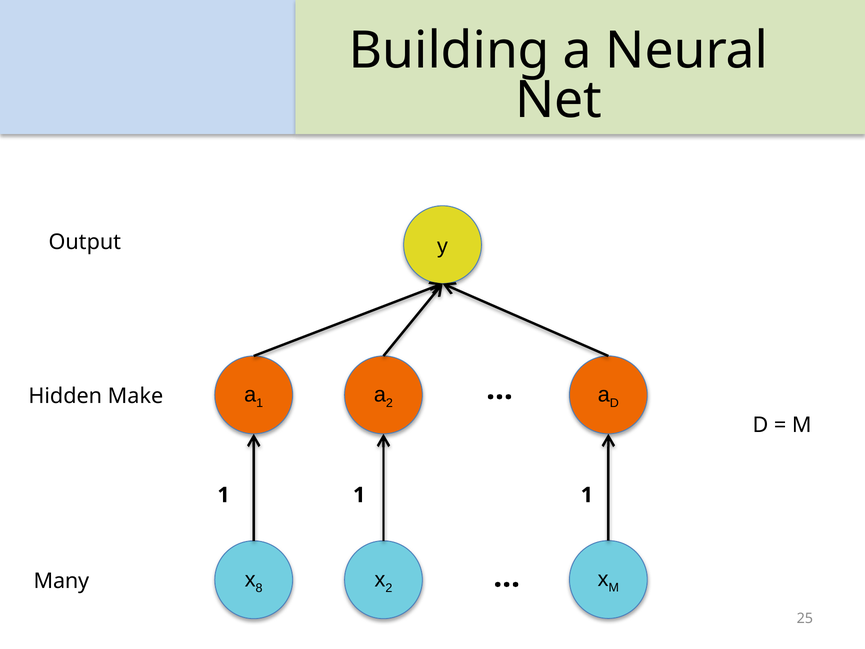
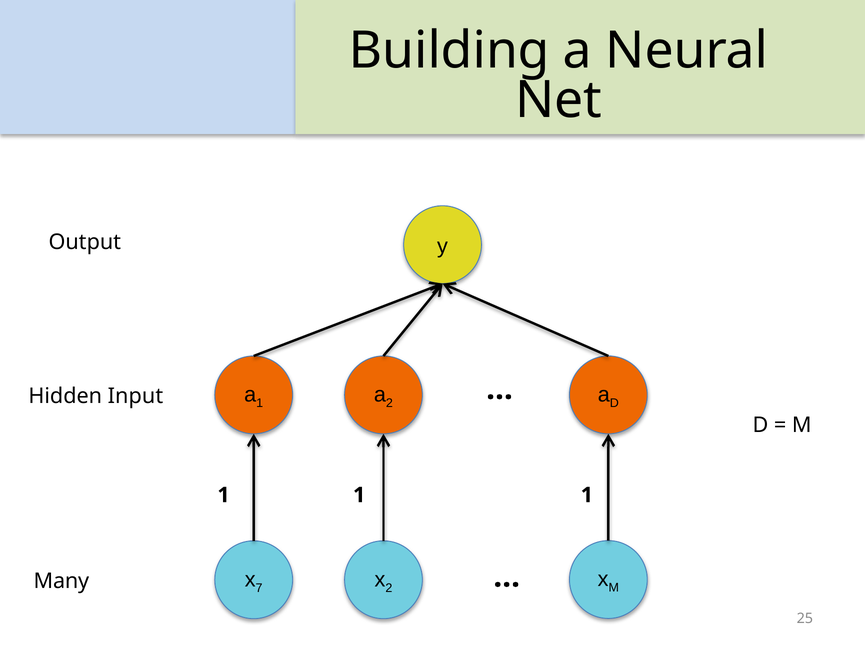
Make: Make -> Input (135, 396)
8: 8 -> 7 (259, 588)
